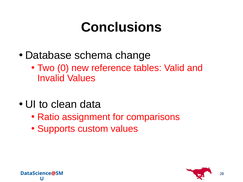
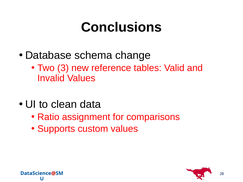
0: 0 -> 3 (63, 68)
